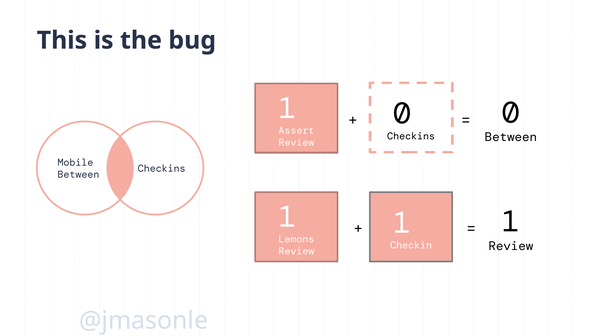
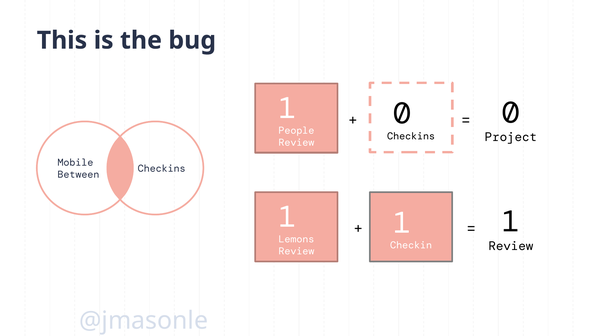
Assert: Assert -> People (296, 131)
Between: Between -> Project (511, 137)
